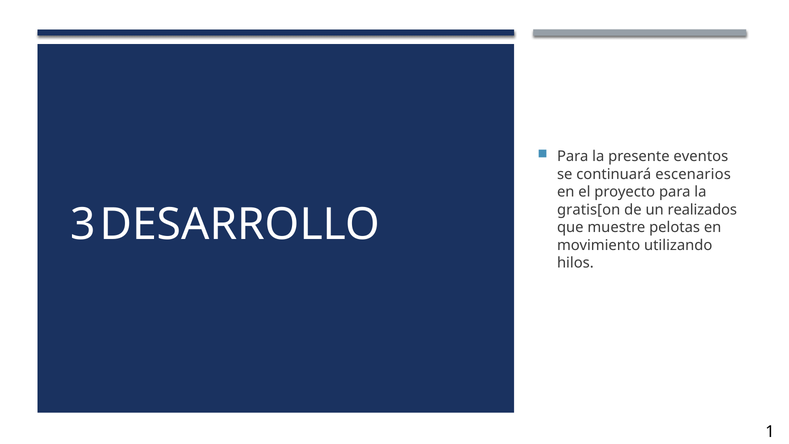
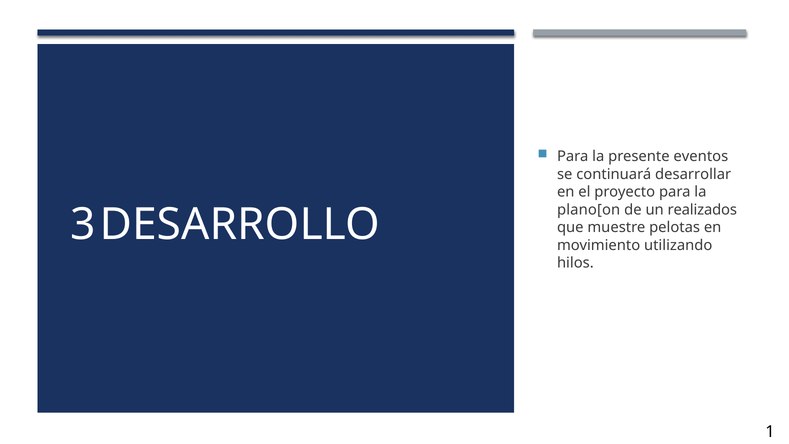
escenarios: escenarios -> desarrollar (693, 174)
gratis[on: gratis[on -> plano[on (589, 210)
